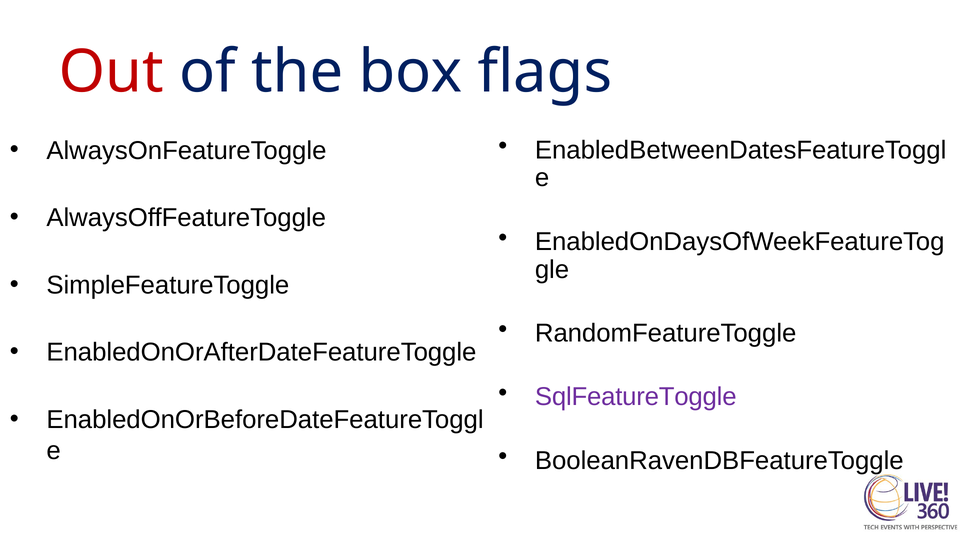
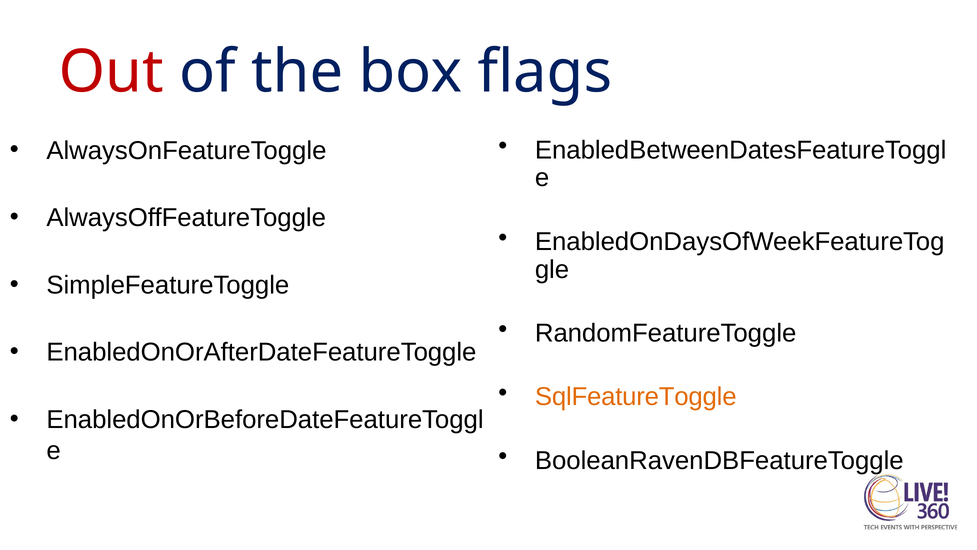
SqlFeatureToggle colour: purple -> orange (636, 397)
